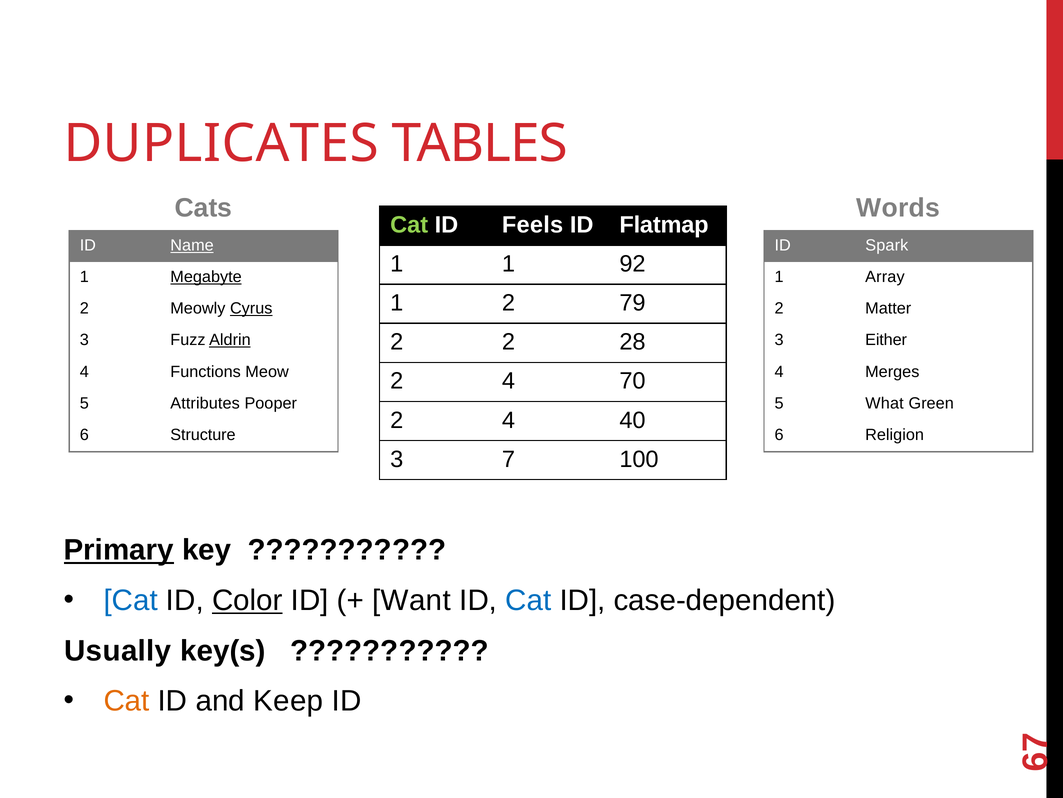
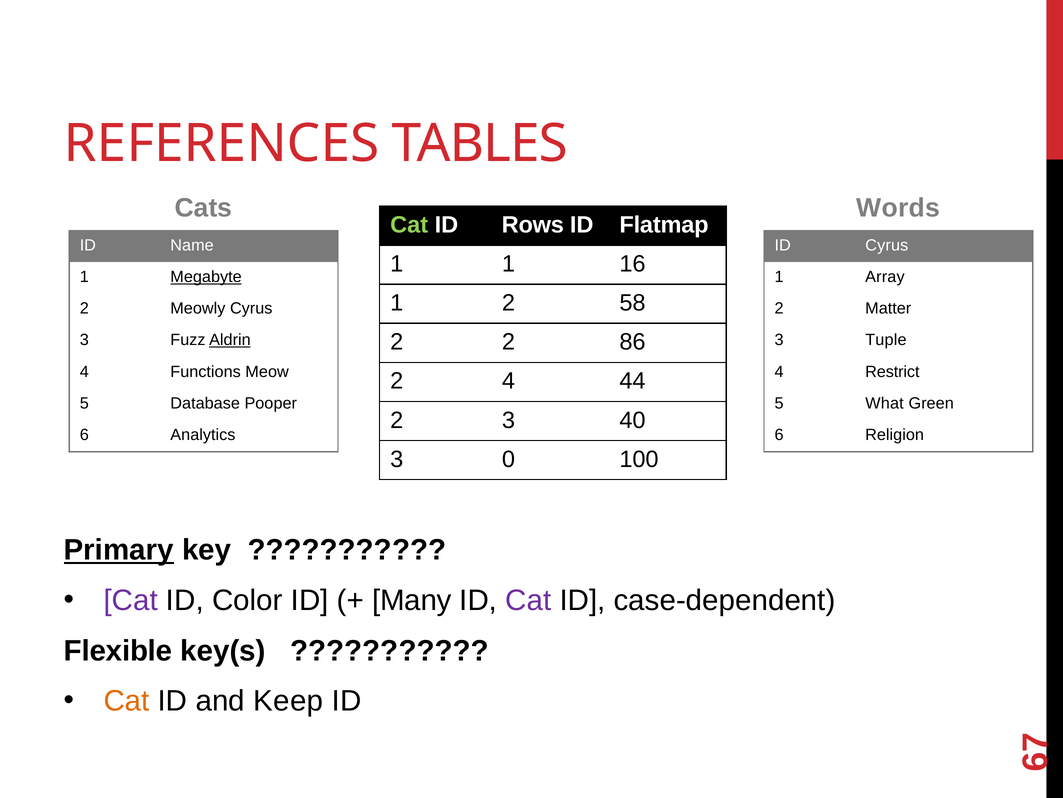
DUPLICATES: DUPLICATES -> REFERENCES (222, 144)
Feels: Feels -> Rows (533, 225)
Name underline: present -> none (192, 245)
ID Spark: Spark -> Cyrus (887, 245)
92: 92 -> 16 (633, 264)
79: 79 -> 58 (633, 303)
Cyrus underline: present -> none (251, 308)
28: 28 -> 86 (633, 342)
Either: Either -> Tuple (886, 340)
Merges: Merges -> Restrict (892, 371)
70: 70 -> 44 (633, 381)
Attributes: Attributes -> Database (205, 403)
4: 4 -> 3 (509, 420)
Structure: Structure -> Analytics (203, 434)
3 7: 7 -> 0 (509, 459)
Cat colour: blue -> purple (131, 600)
Color underline: present -> none (247, 600)
Want: Want -> Many (412, 600)
Cat colour: blue -> purple (528, 600)
Usually: Usually -> Flexible (118, 650)
